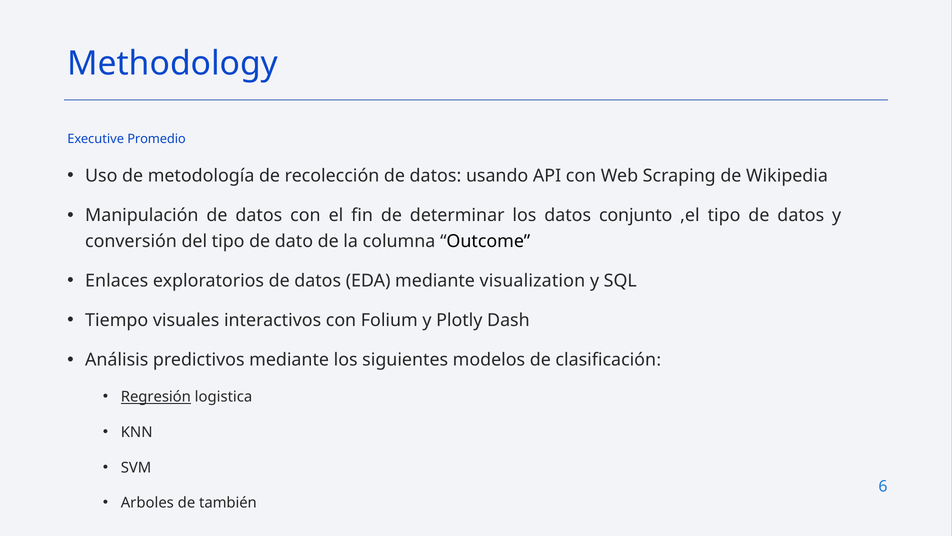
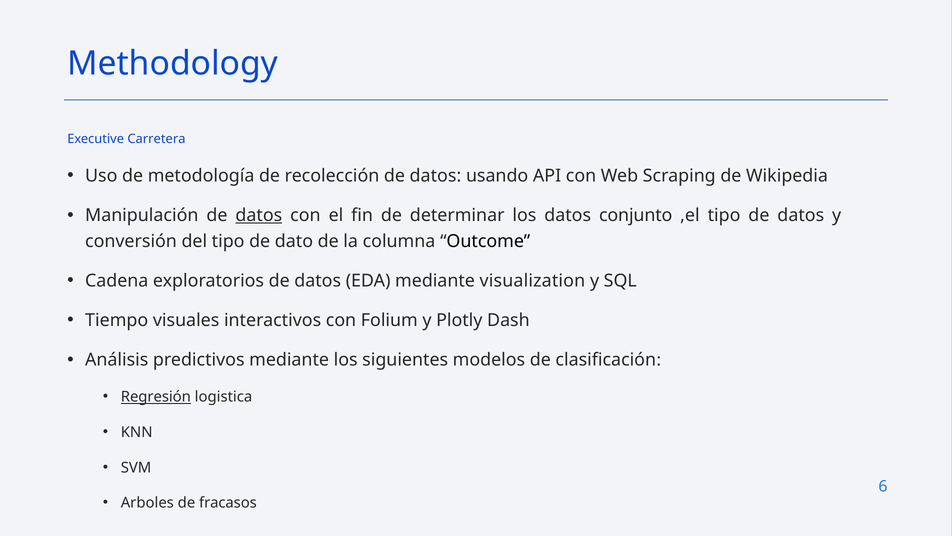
Promedio: Promedio -> Carretera (156, 139)
datos underline: none -> present (259, 215)
Enlaces: Enlaces -> Cadena (117, 281)
también: también -> fracasos (228, 503)
